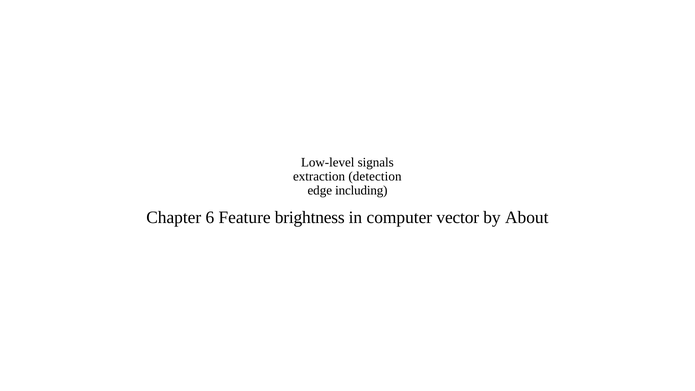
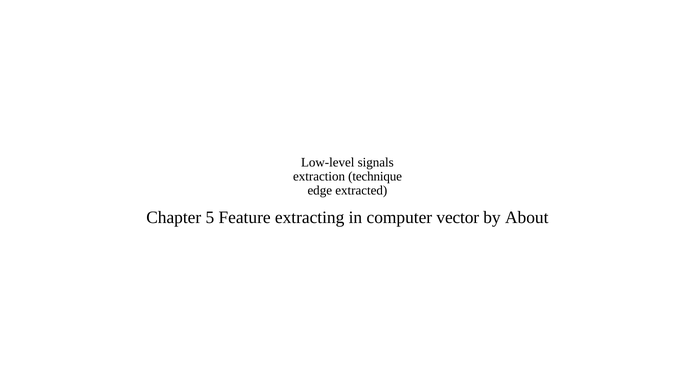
detection: detection -> technique (375, 176)
including: including -> extracted (361, 190)
6: 6 -> 5 (210, 217)
brightness: brightness -> extracting (310, 217)
